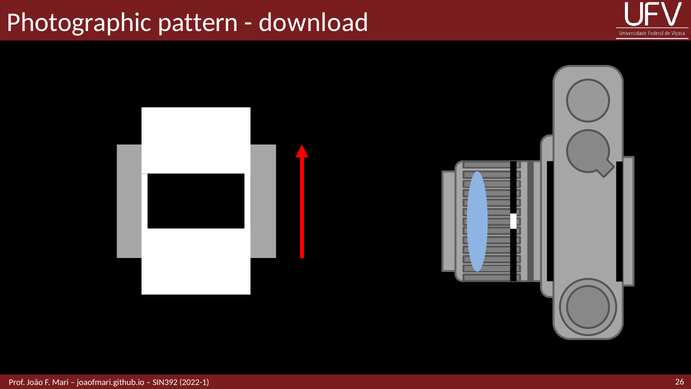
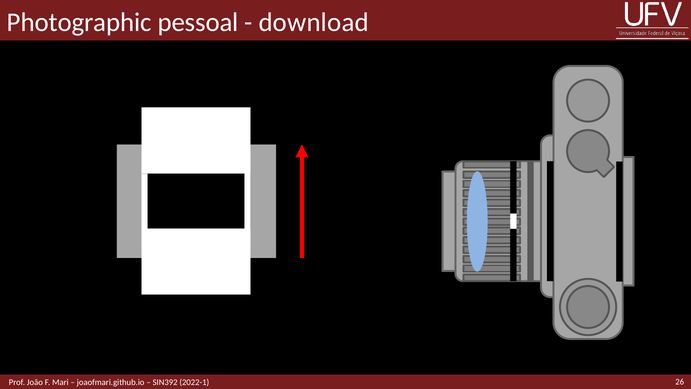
pattern: pattern -> pessoal (198, 22)
